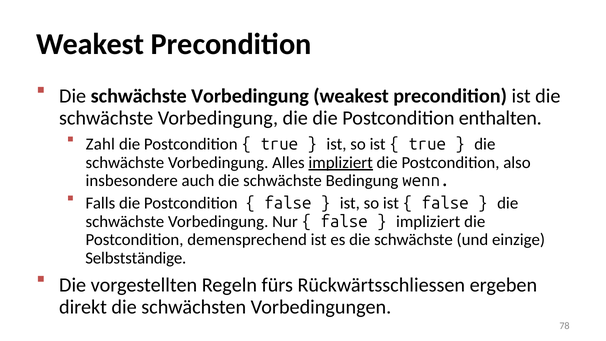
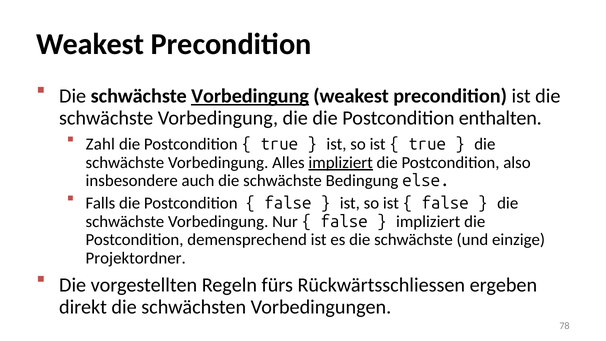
Vorbedingung underline: none -> present (250, 96)
wenn: wenn -> else (426, 181)
Selbstständige: Selbstständige -> Projektordner (136, 258)
